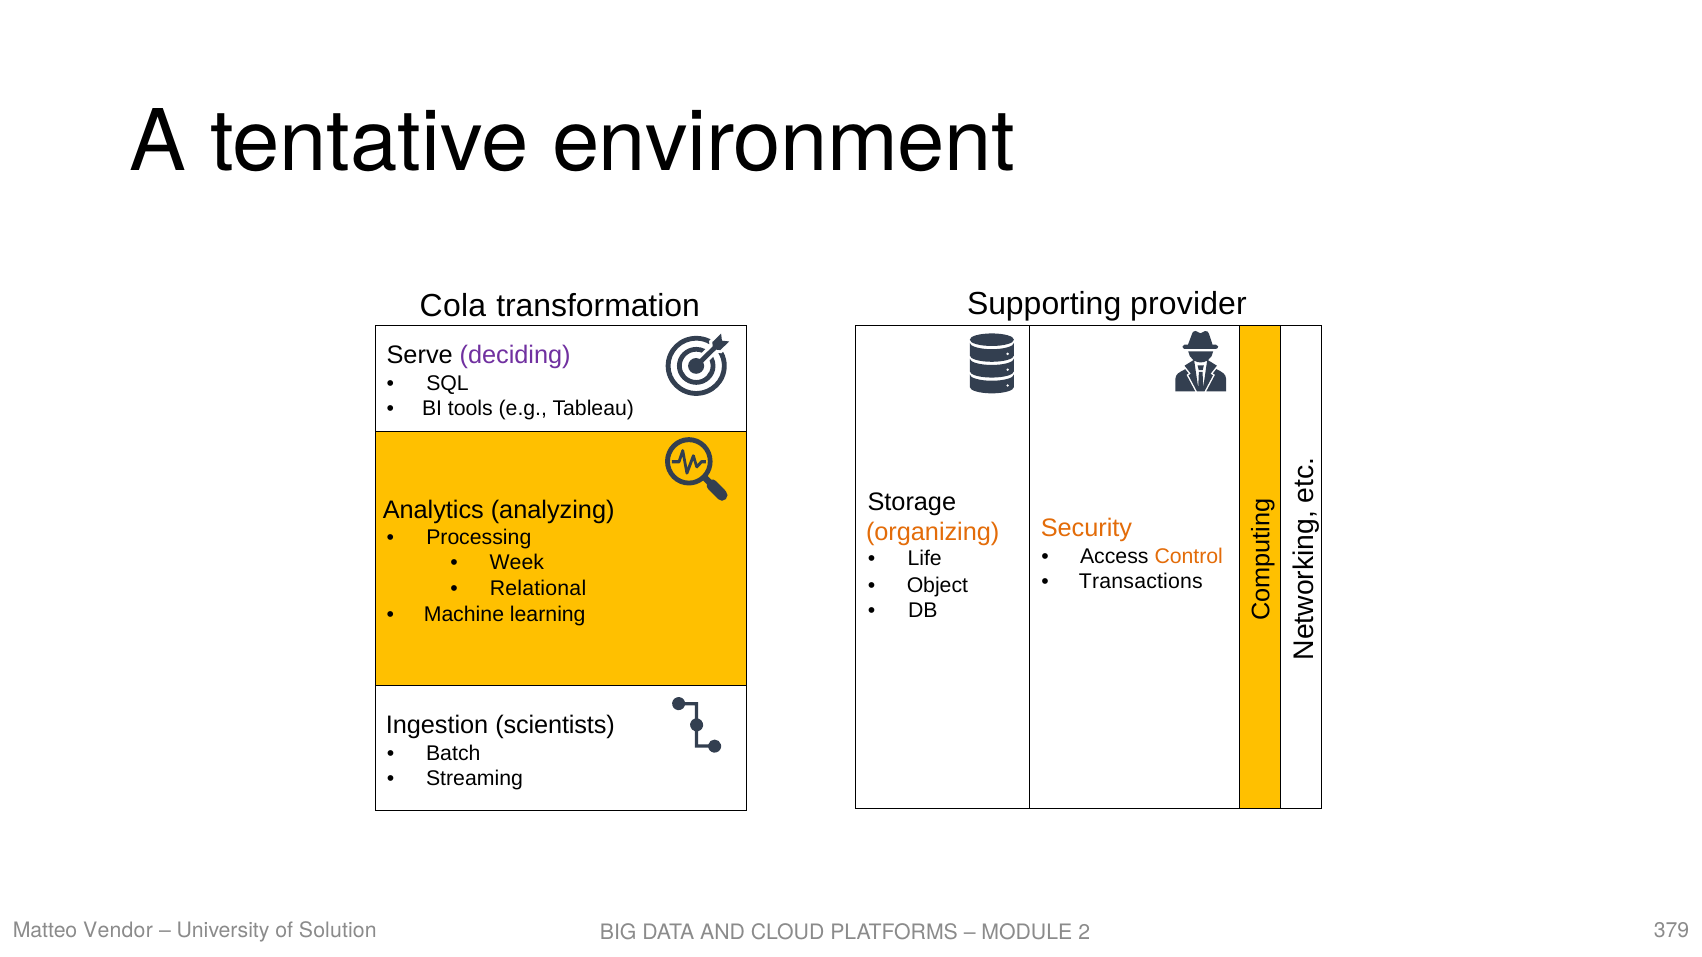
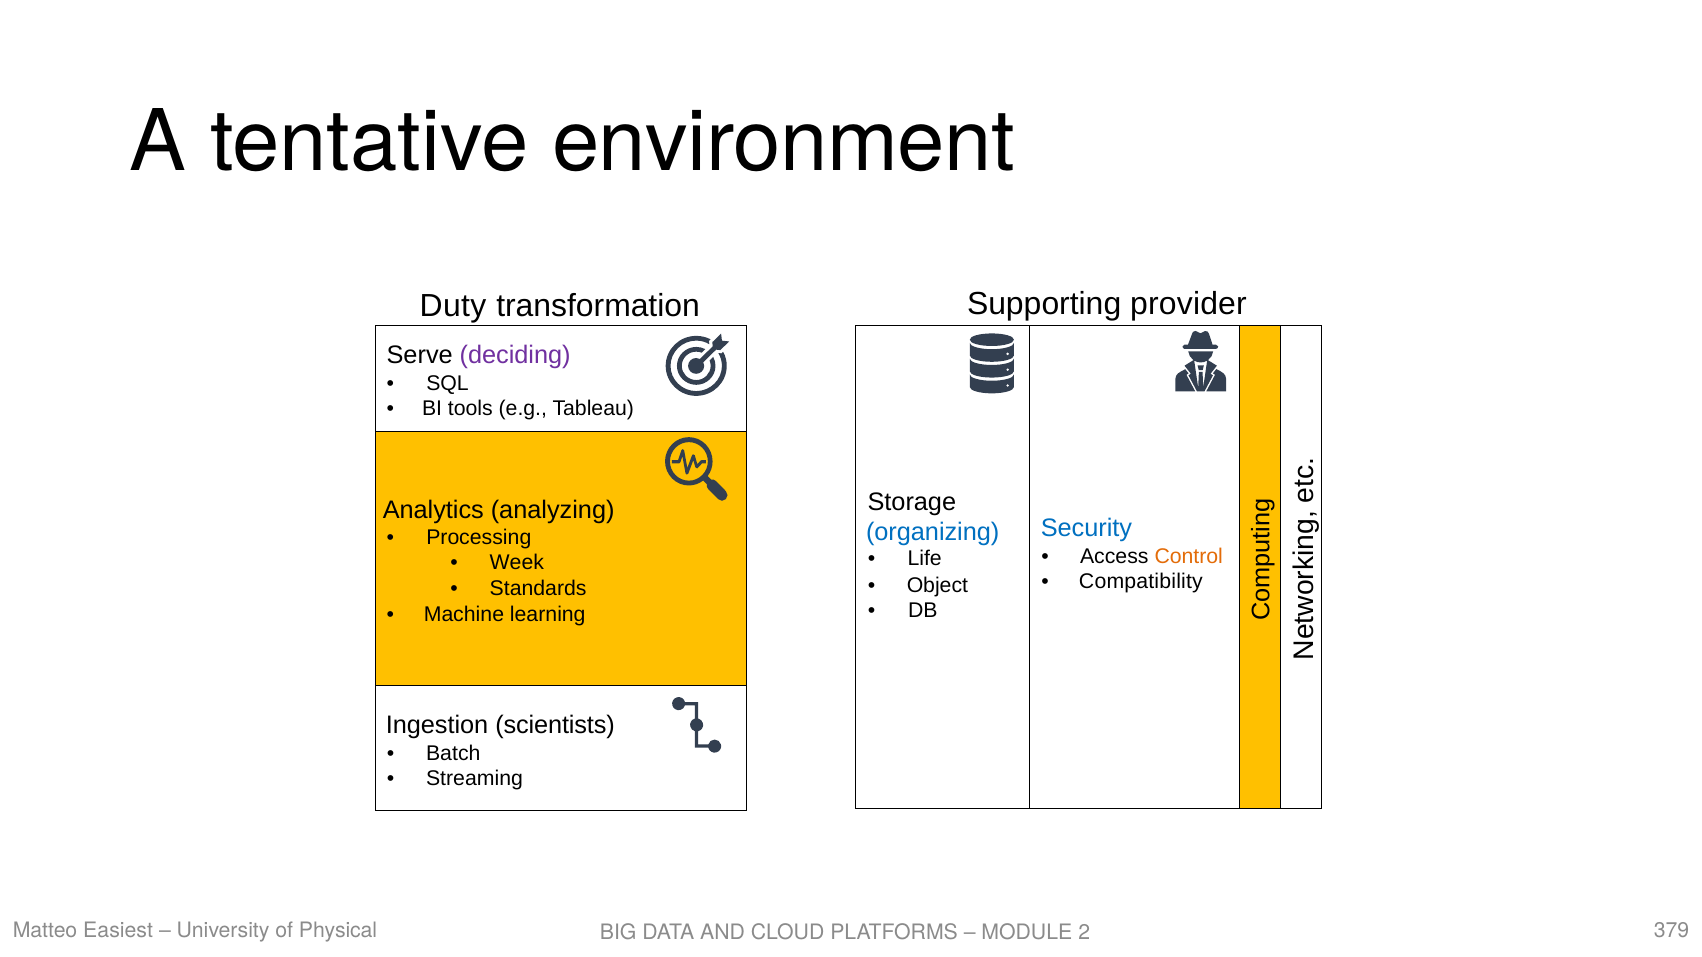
Cola: Cola -> Duty (453, 306)
Security colour: orange -> blue (1086, 529)
organizing colour: orange -> blue (933, 533)
Transactions: Transactions -> Compatibility (1141, 582)
Relational: Relational -> Standards (538, 588)
Vendor: Vendor -> Easiest (118, 931)
Solution: Solution -> Physical (338, 931)
